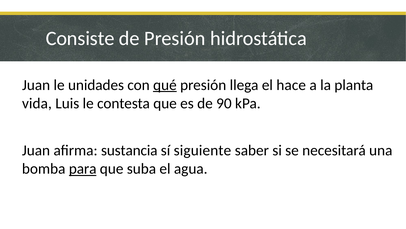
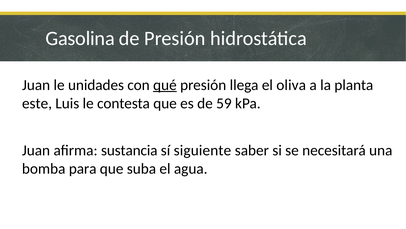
Consiste: Consiste -> Gasolina (80, 38)
hace: hace -> oliva (291, 85)
vida: vida -> este (37, 103)
90: 90 -> 59 (224, 103)
para underline: present -> none (83, 168)
